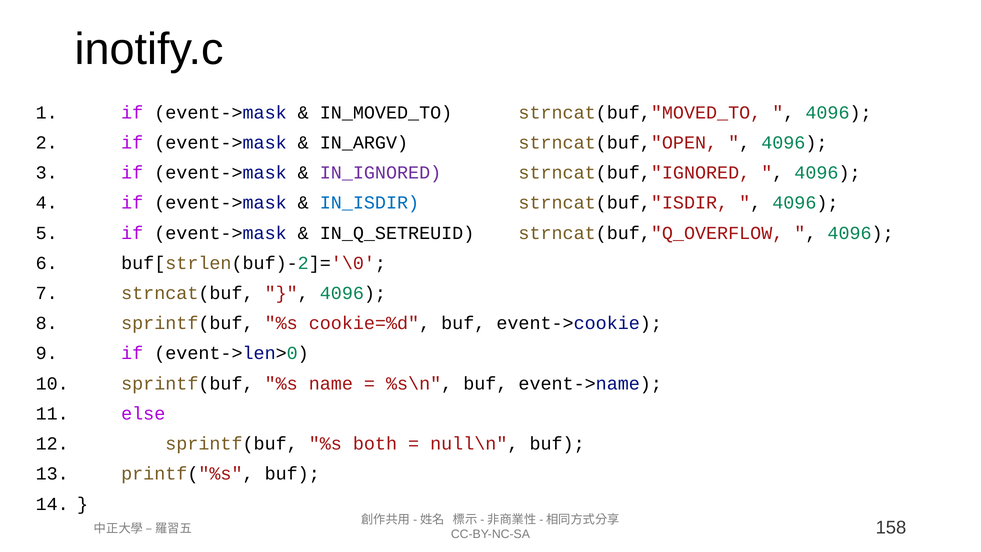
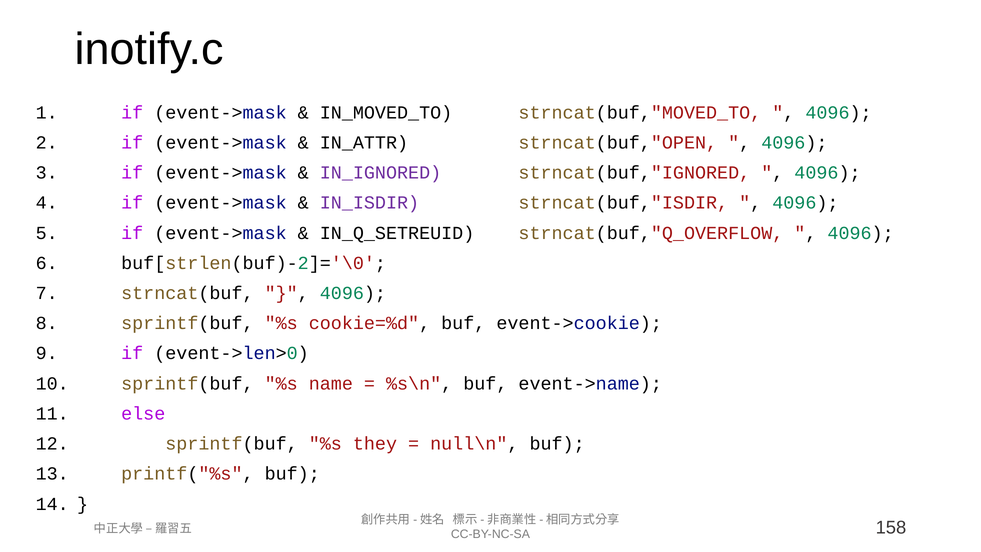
IN_ARGV: IN_ARGV -> IN_ATTR (364, 143)
IN_ISDIR colour: blue -> purple (369, 203)
both: both -> they (375, 444)
